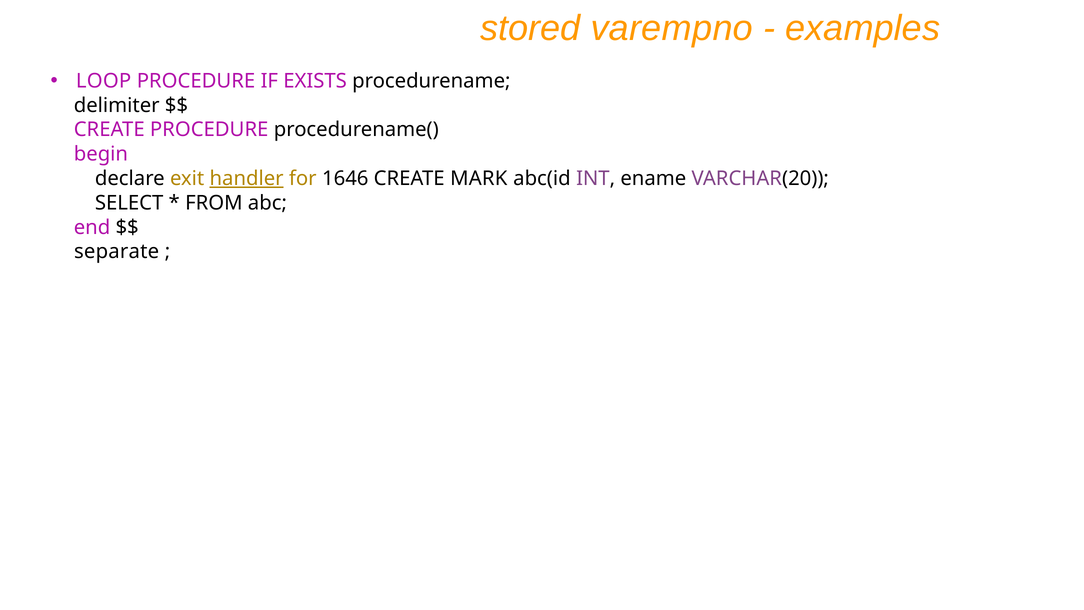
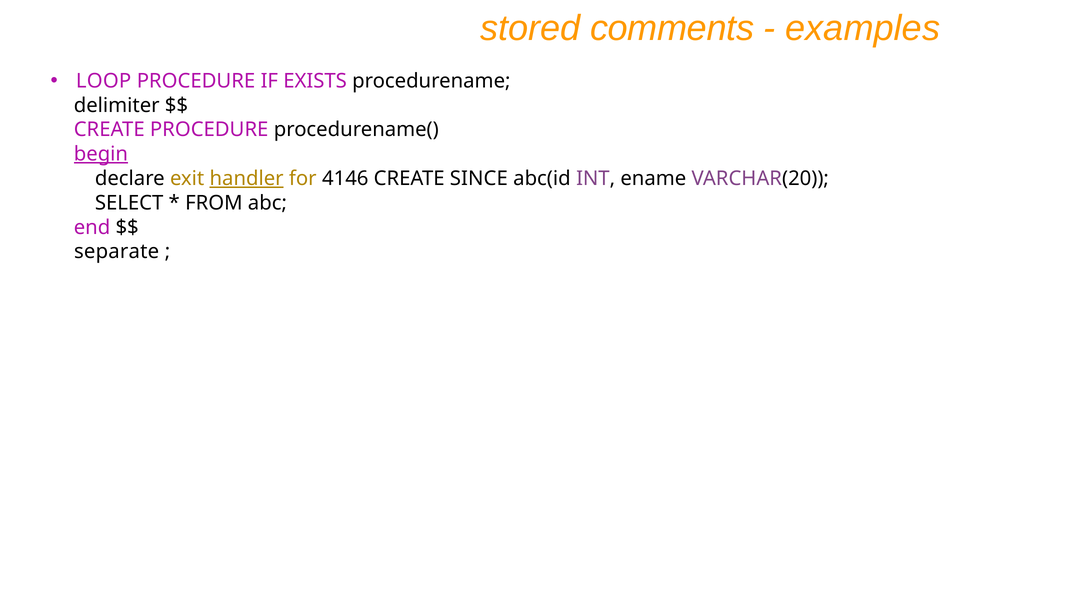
varempno: varempno -> comments (672, 28)
begin underline: none -> present (101, 154)
1646: 1646 -> 4146 (345, 178)
MARK: MARK -> SINCE (479, 178)
